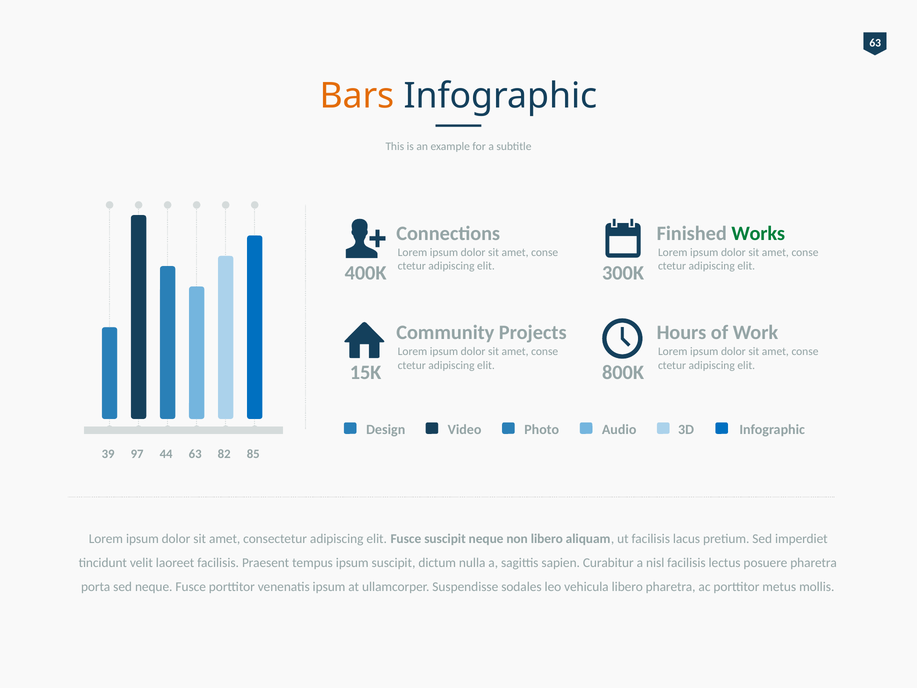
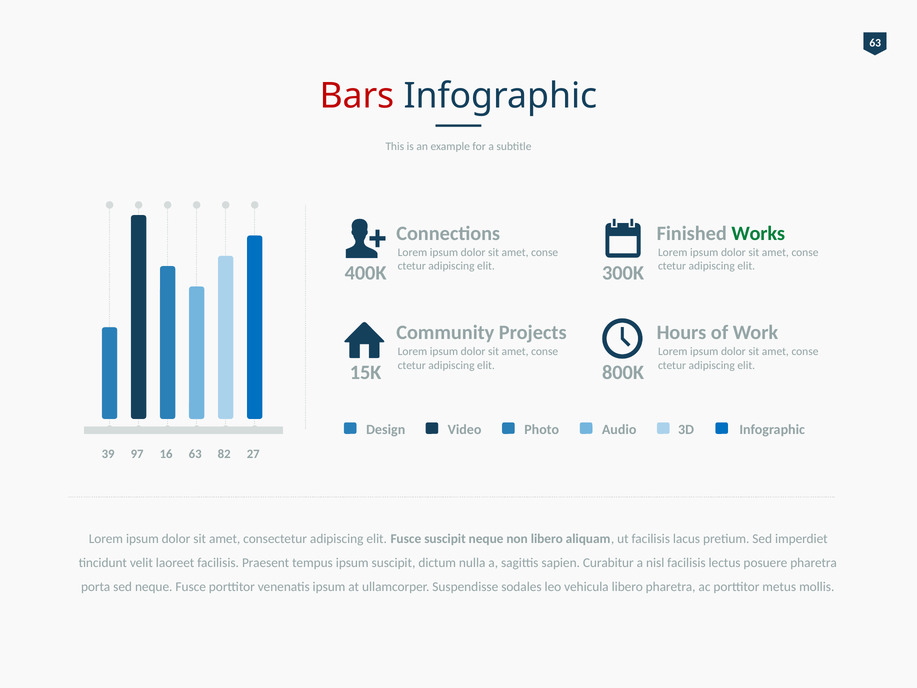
Bars colour: orange -> red (357, 96)
44: 44 -> 16 (166, 454)
85: 85 -> 27 (253, 454)
